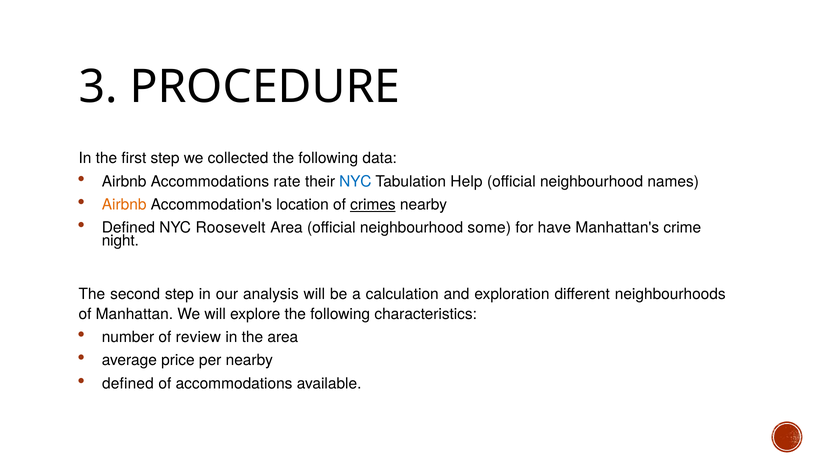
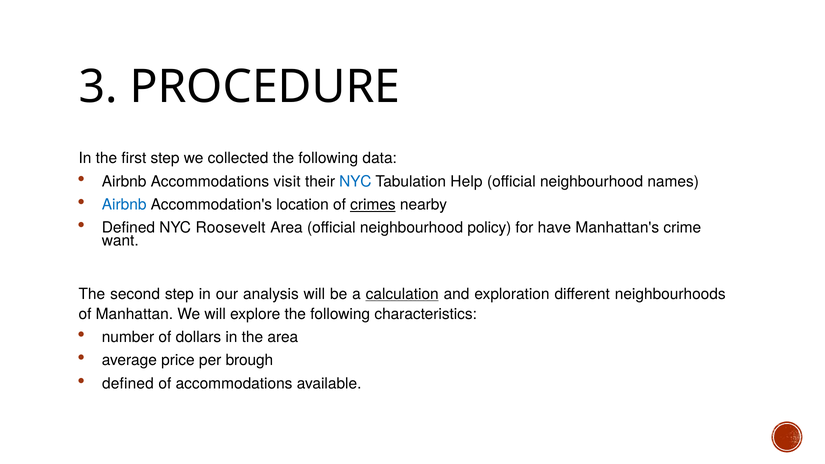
rate: rate -> visit (287, 181)
Airbnb colour: orange -> blue (124, 205)
some: some -> policy (489, 228)
night: night -> want (120, 241)
calculation underline: none -> present (402, 294)
review: review -> dollars (198, 337)
per nearby: nearby -> brough (249, 360)
